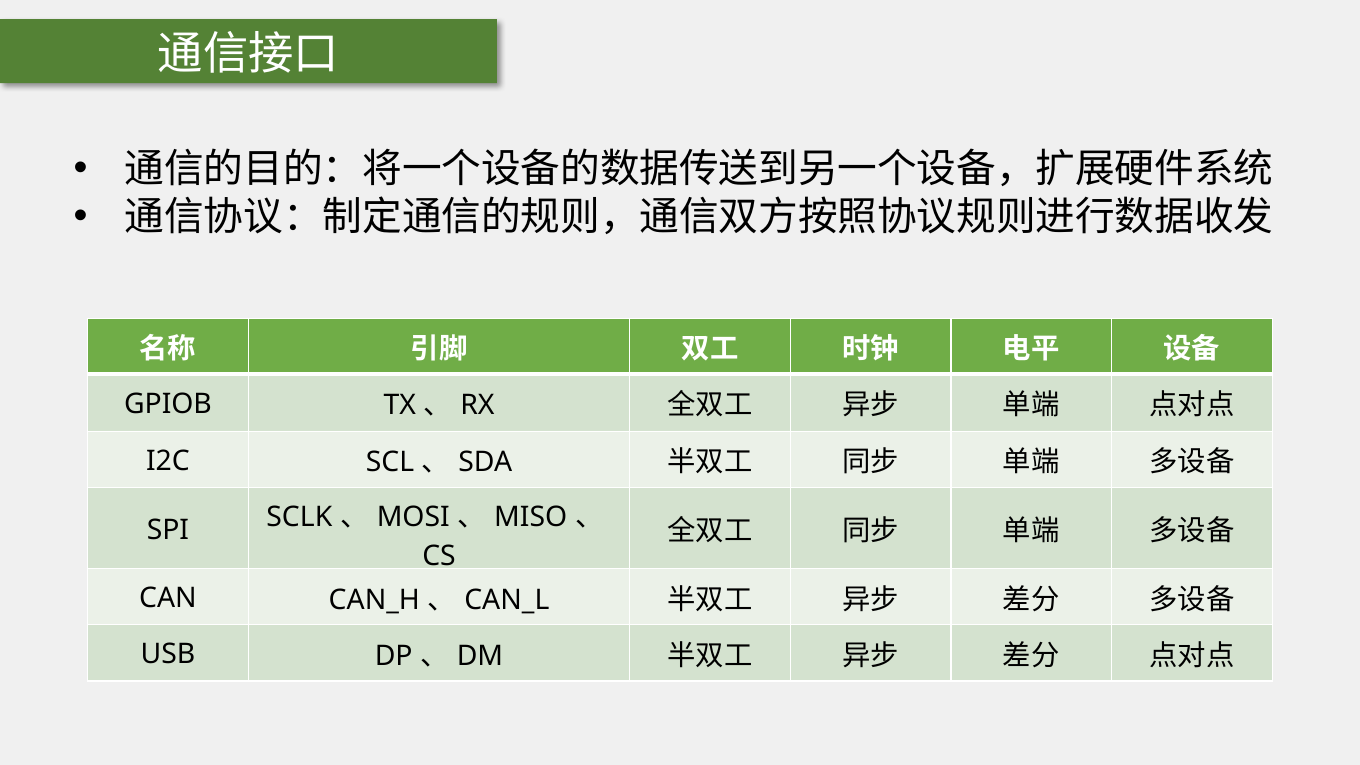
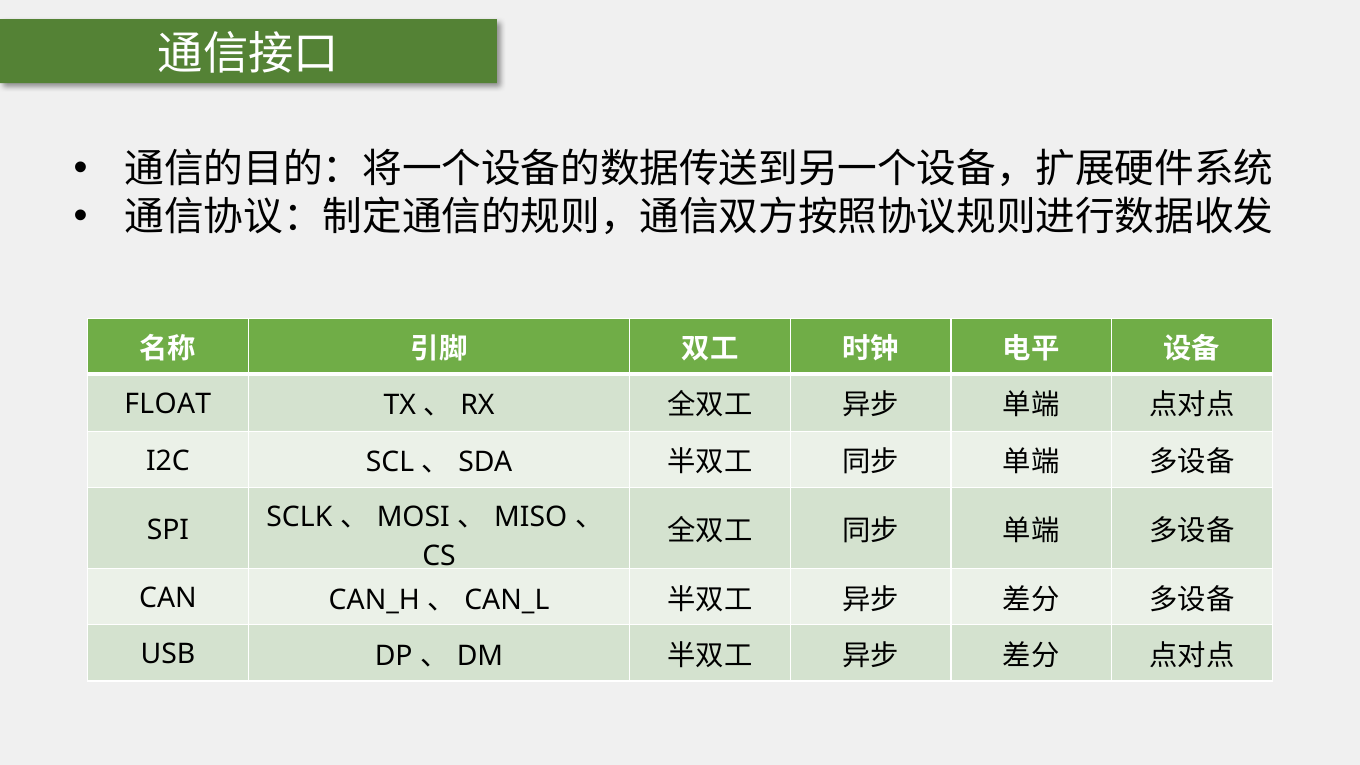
GPIOB: GPIOB -> FLOAT (168, 404)
